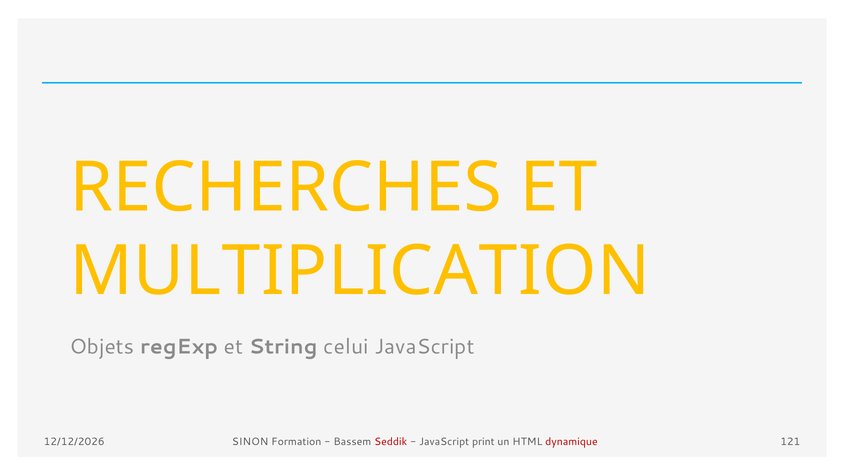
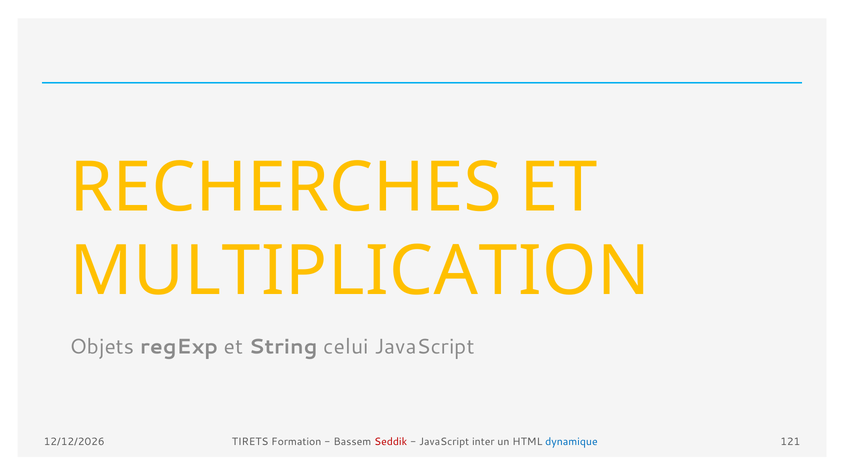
SINON: SINON -> TIRETS (250, 442)
print: print -> inter (483, 442)
dynamique colour: red -> blue (571, 442)
